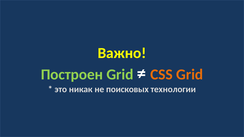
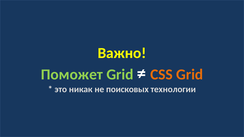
Построен: Построен -> Поможет (72, 75)
